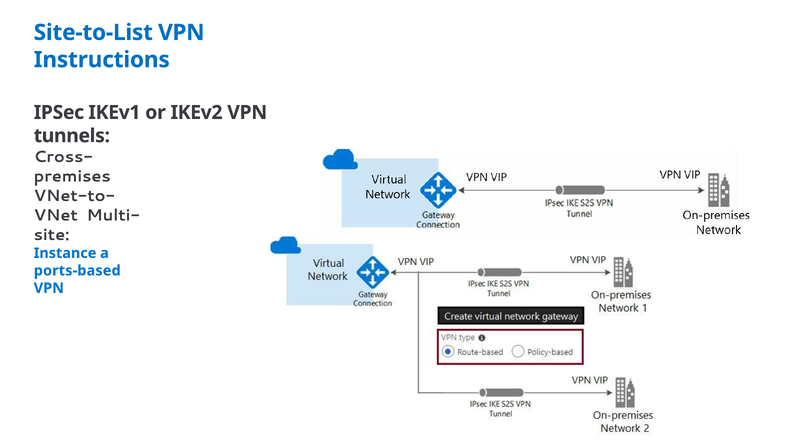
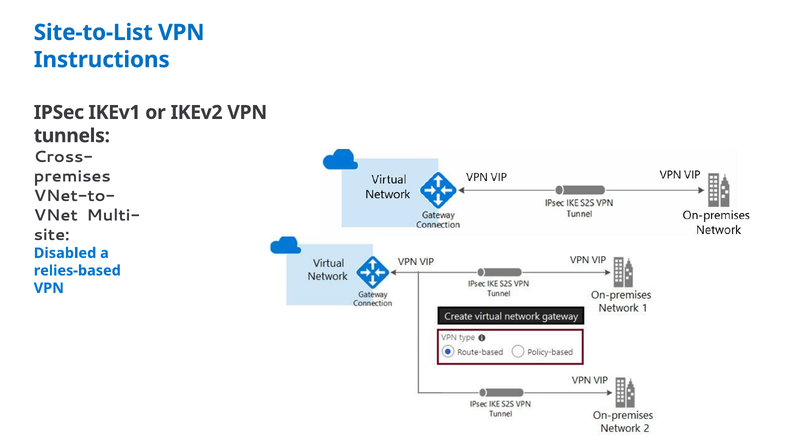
Instance: Instance -> Disabled (65, 253)
ports-based: ports-based -> relies-based (77, 270)
